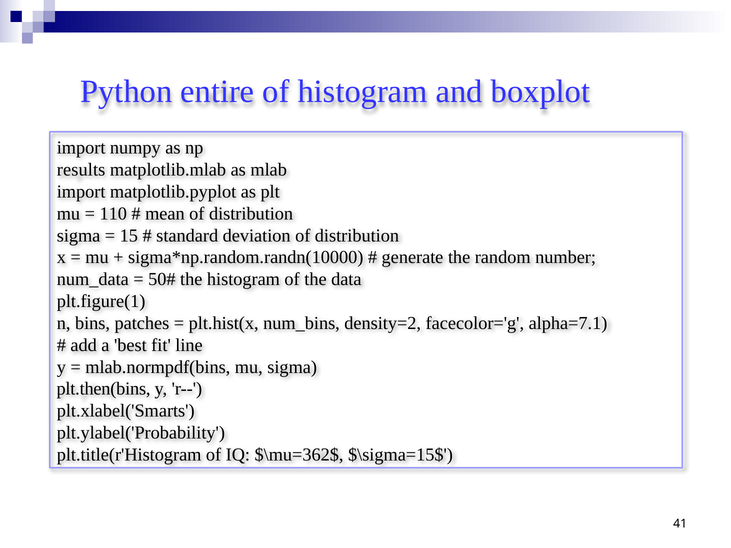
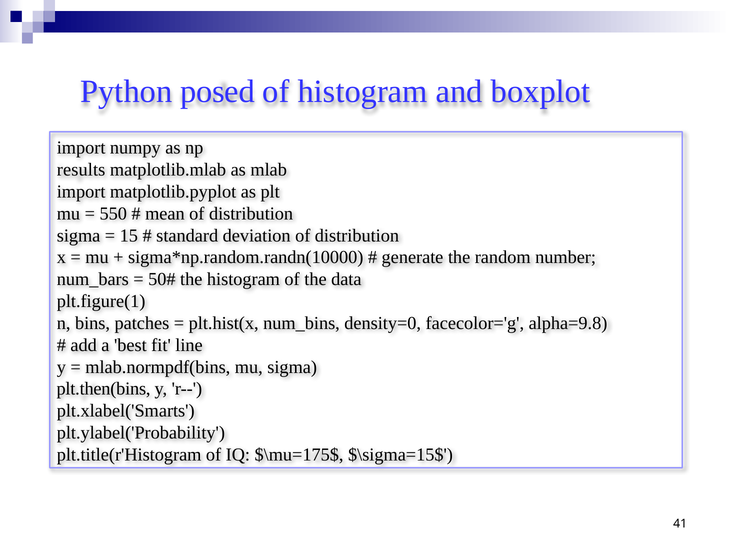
entire: entire -> posed (218, 92)
110: 110 -> 550 (113, 214)
num_data: num_data -> num_bars (93, 279)
density=2: density=2 -> density=0 (383, 323)
alpha=7.1: alpha=7.1 -> alpha=9.8 (568, 323)
$\mu=362$: $\mu=362$ -> $\mu=175$ (299, 455)
